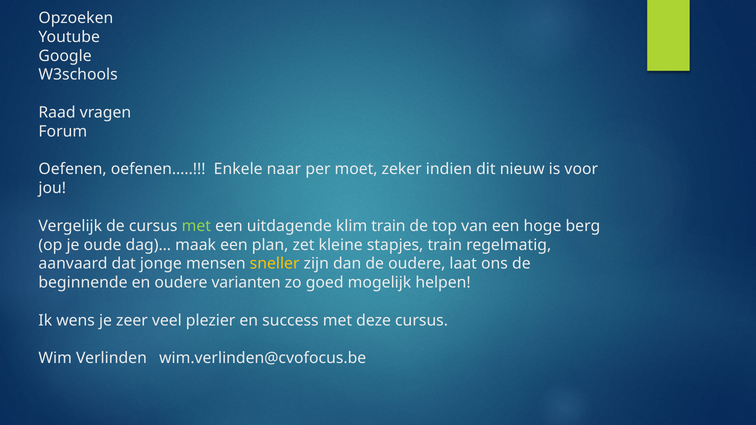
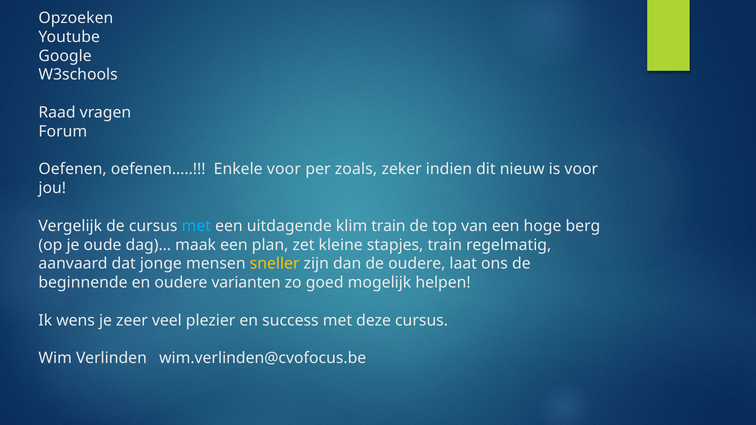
Enkele naar: naar -> voor (284, 169)
moet: moet -> zoals (356, 169)
met colour: light green -> light blue (196, 226)
